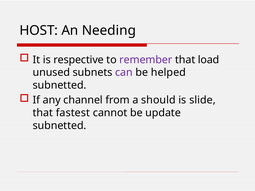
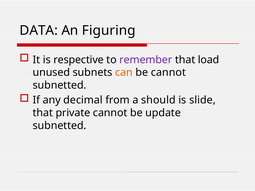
HOST: HOST -> DATA (39, 30)
Needing: Needing -> Figuring (109, 30)
can colour: purple -> orange (124, 73)
be helped: helped -> cannot (168, 73)
channel: channel -> decimal (83, 100)
fastest: fastest -> private (73, 113)
